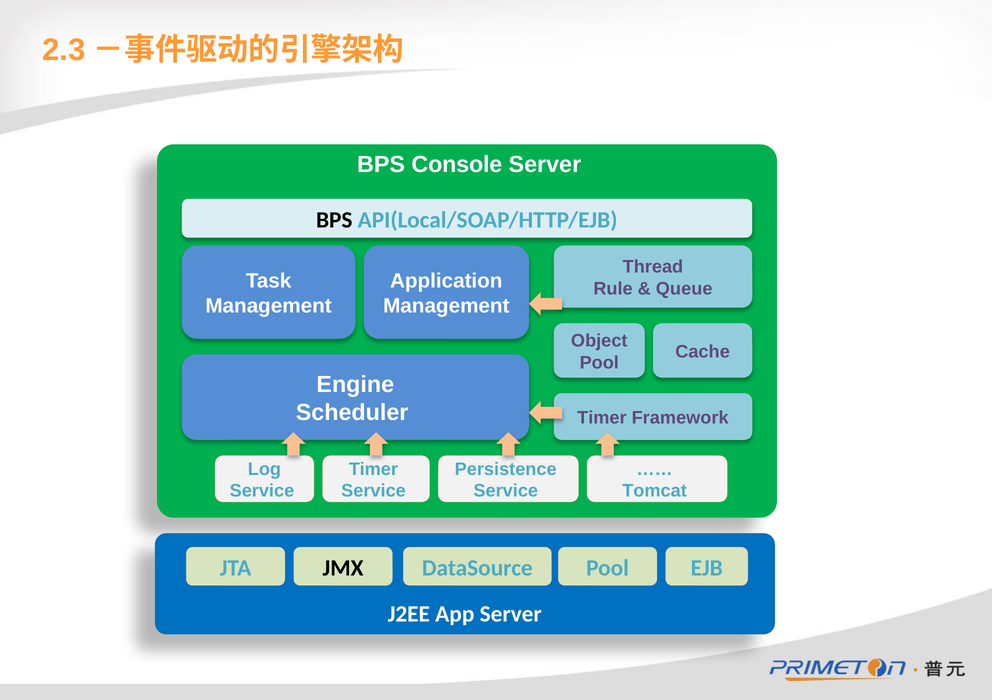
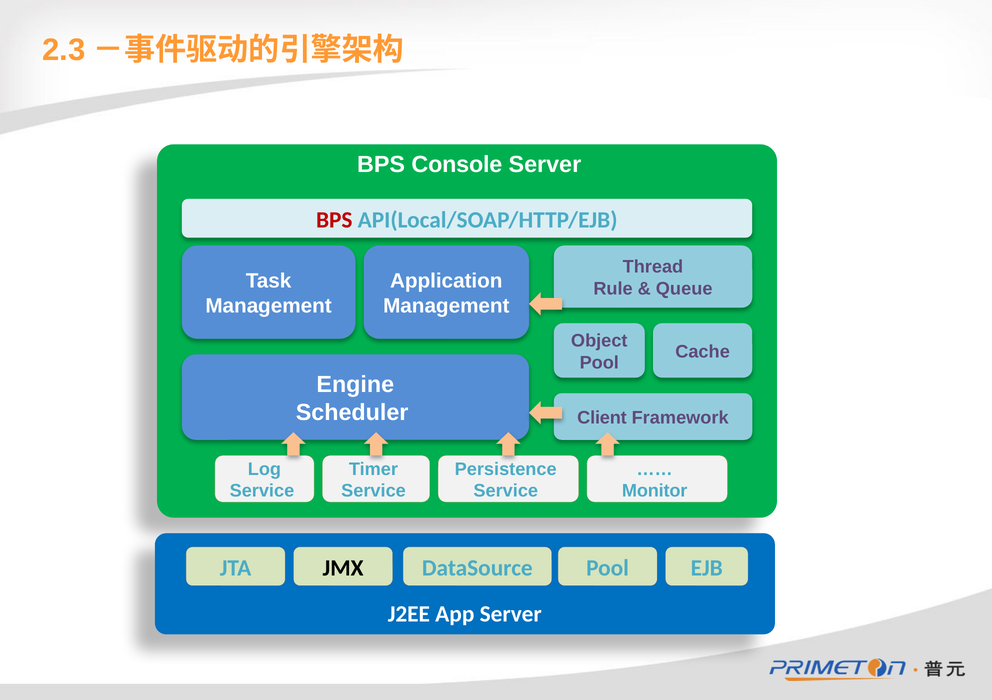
BPS colour: black -> red (334, 220)
Timer: Timer -> Client (602, 418)
Tomcat: Tomcat -> Monitor (655, 491)
